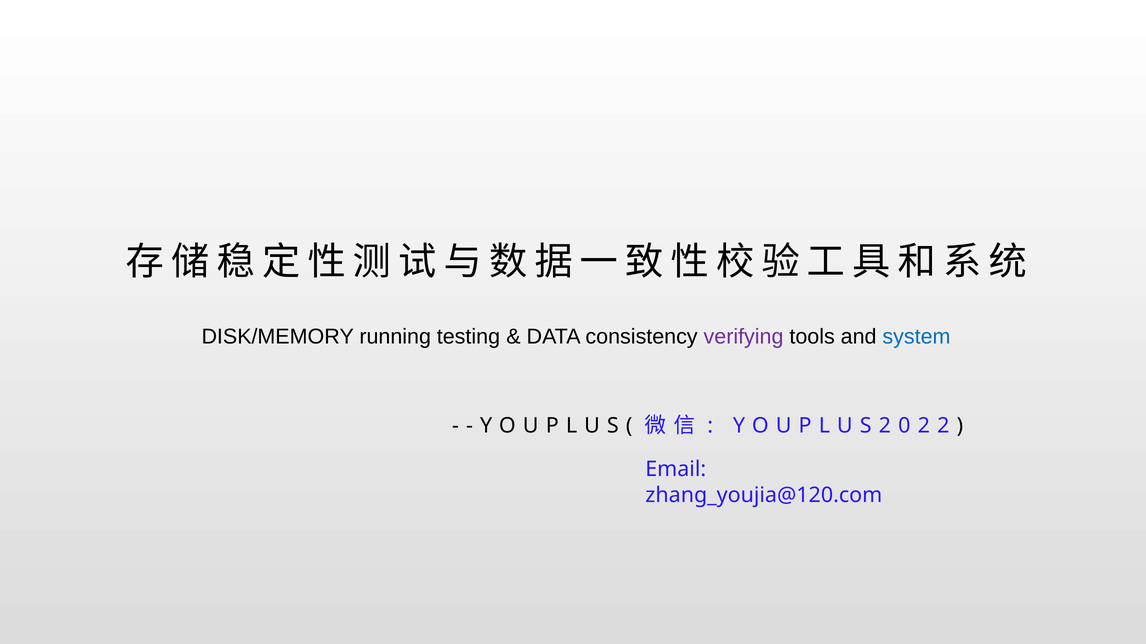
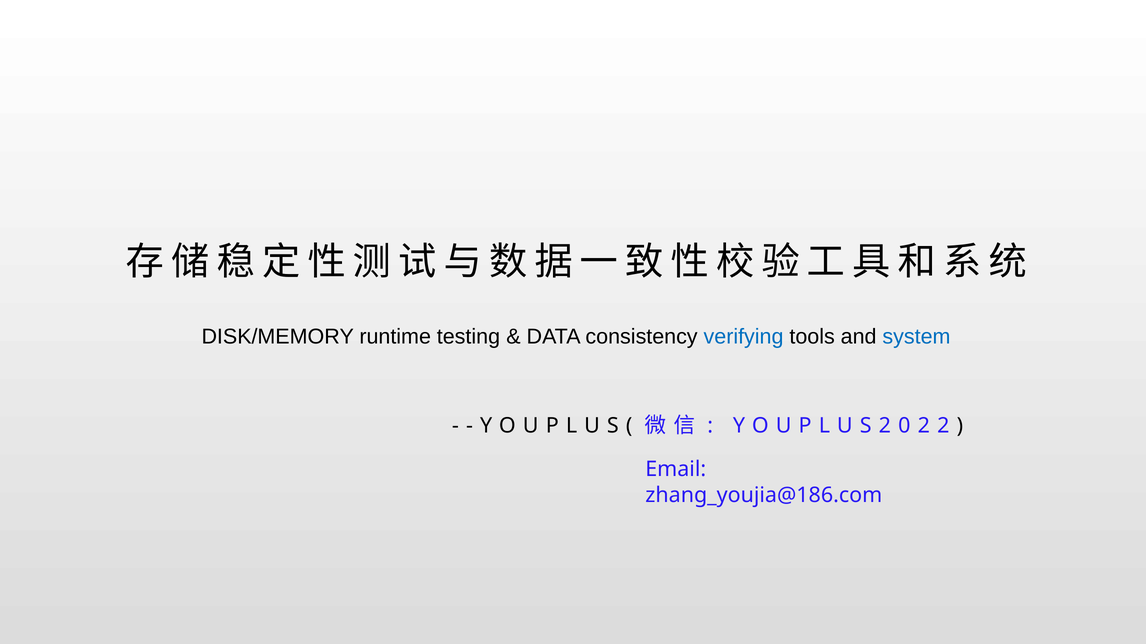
running: running -> runtime (395, 337)
verifying colour: purple -> blue (744, 337)
zhang_youjia@120.com: zhang_youjia@120.com -> zhang_youjia@186.com (764, 496)
